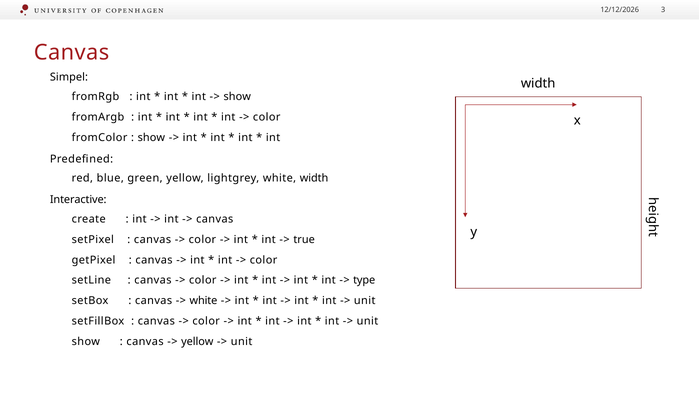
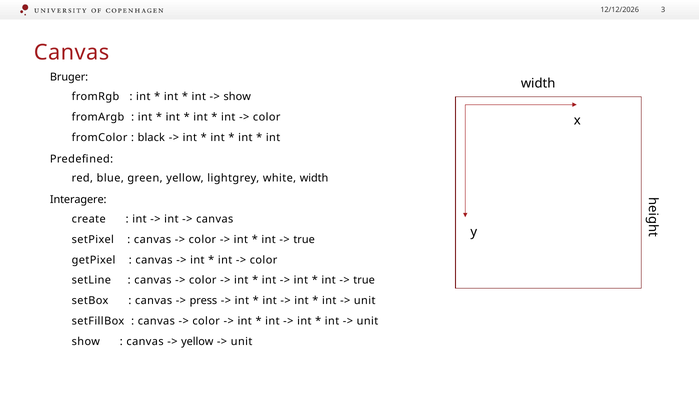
Simpel: Simpel -> Bruger (69, 77)
show: show -> black (151, 138)
Interactive: Interactive -> Interagere (78, 200)
type: type -> true (364, 280)
white: white -> press (203, 301)
